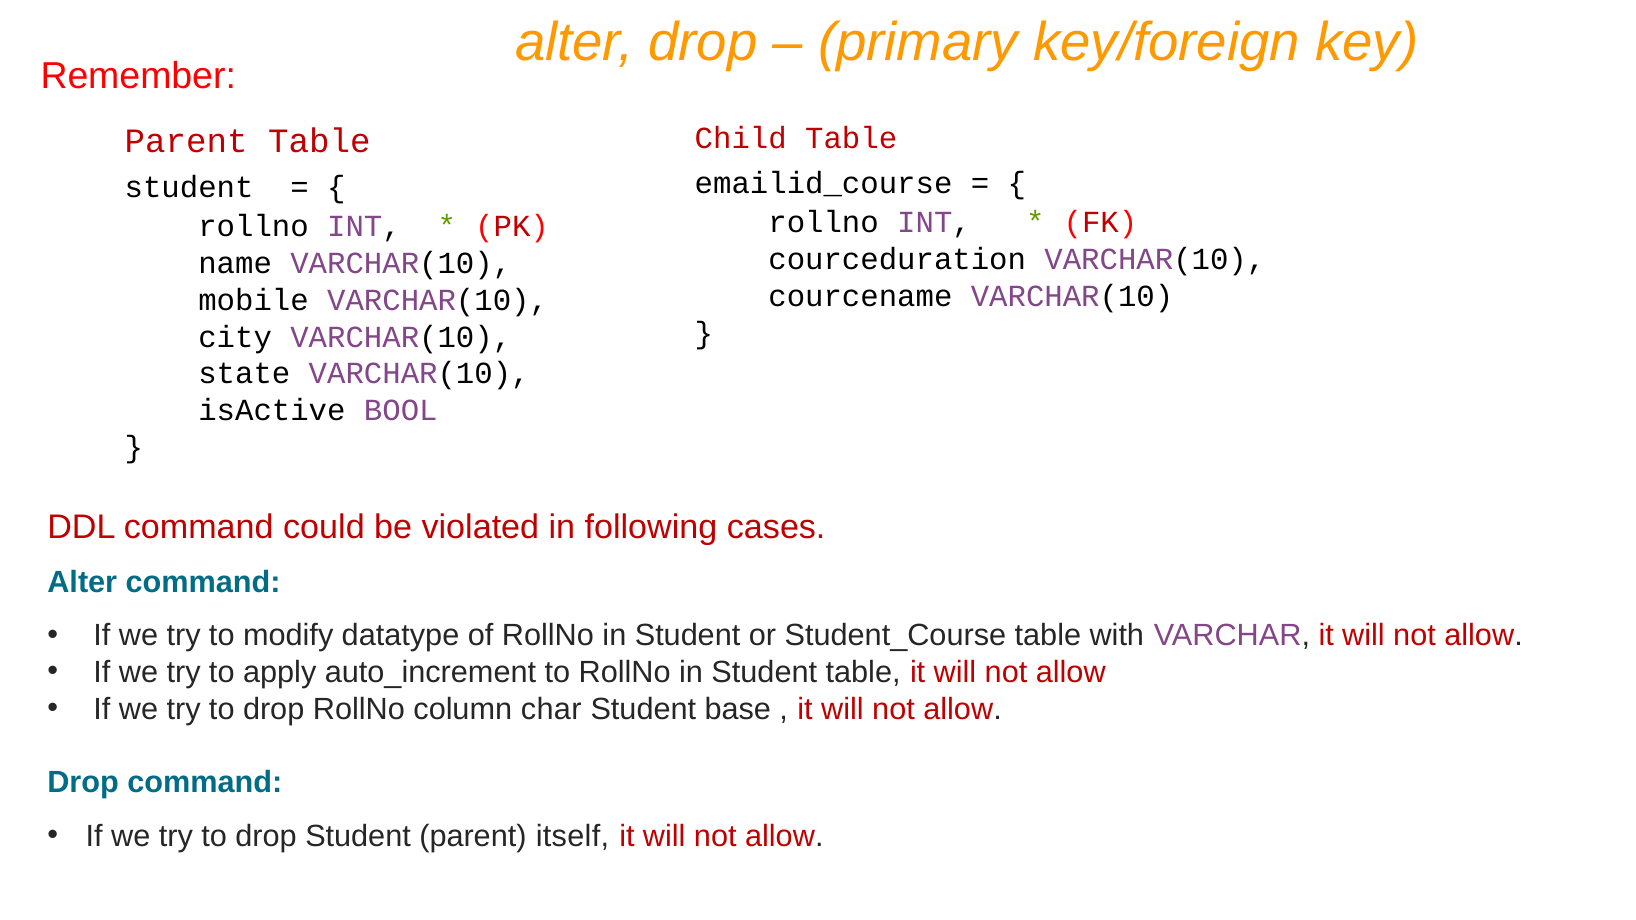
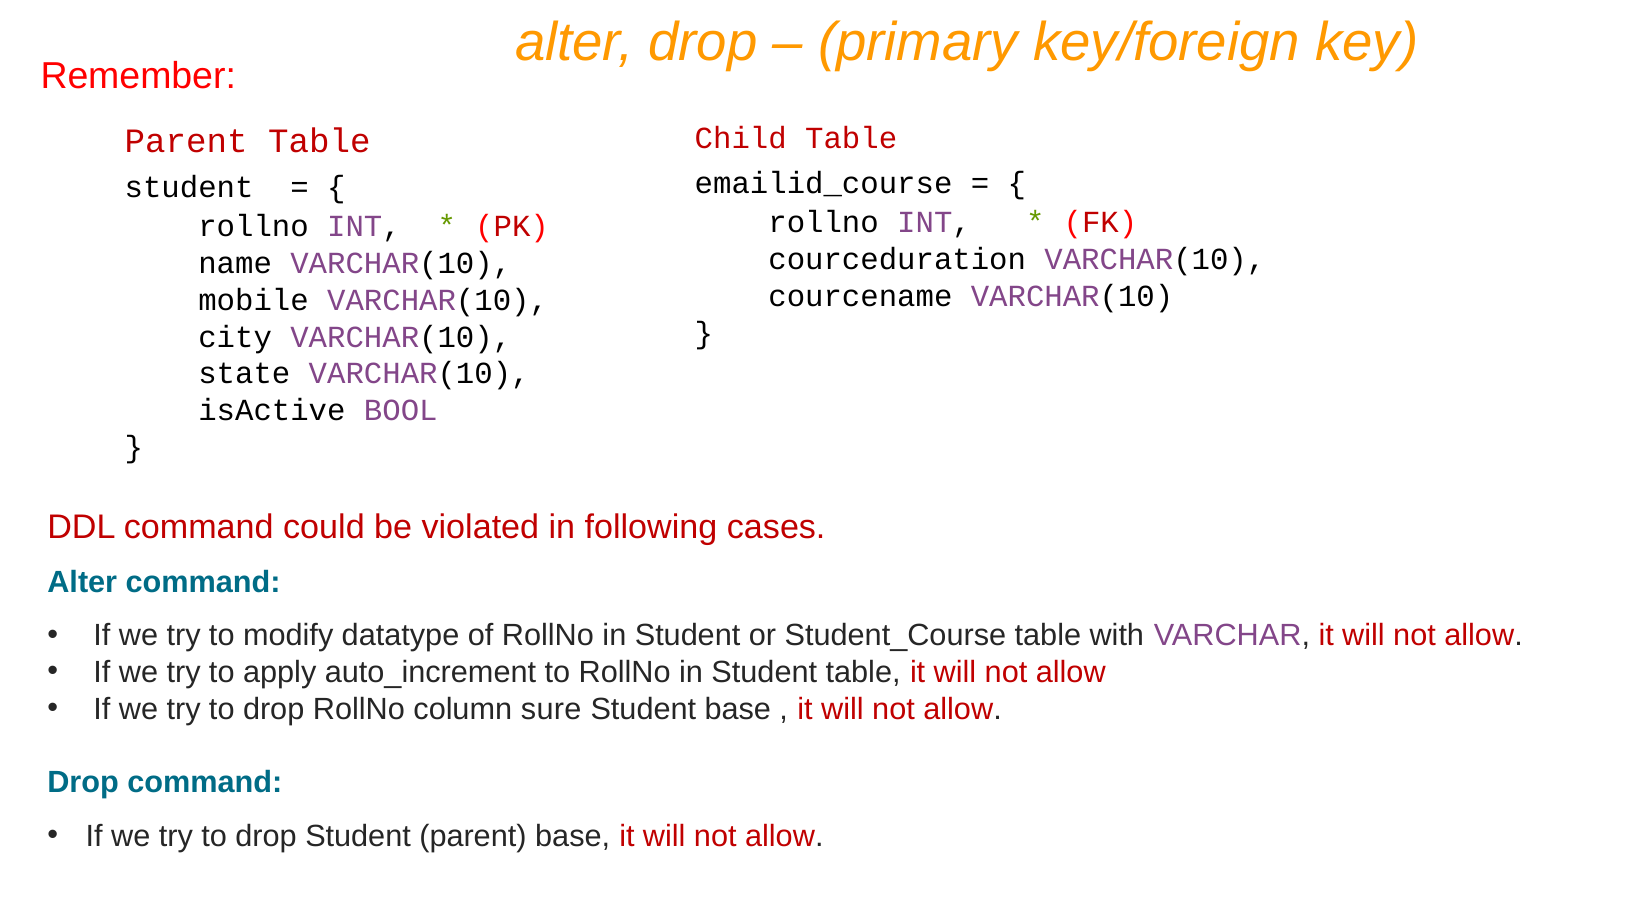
char: char -> sure (551, 709)
parent itself: itself -> base (573, 836)
